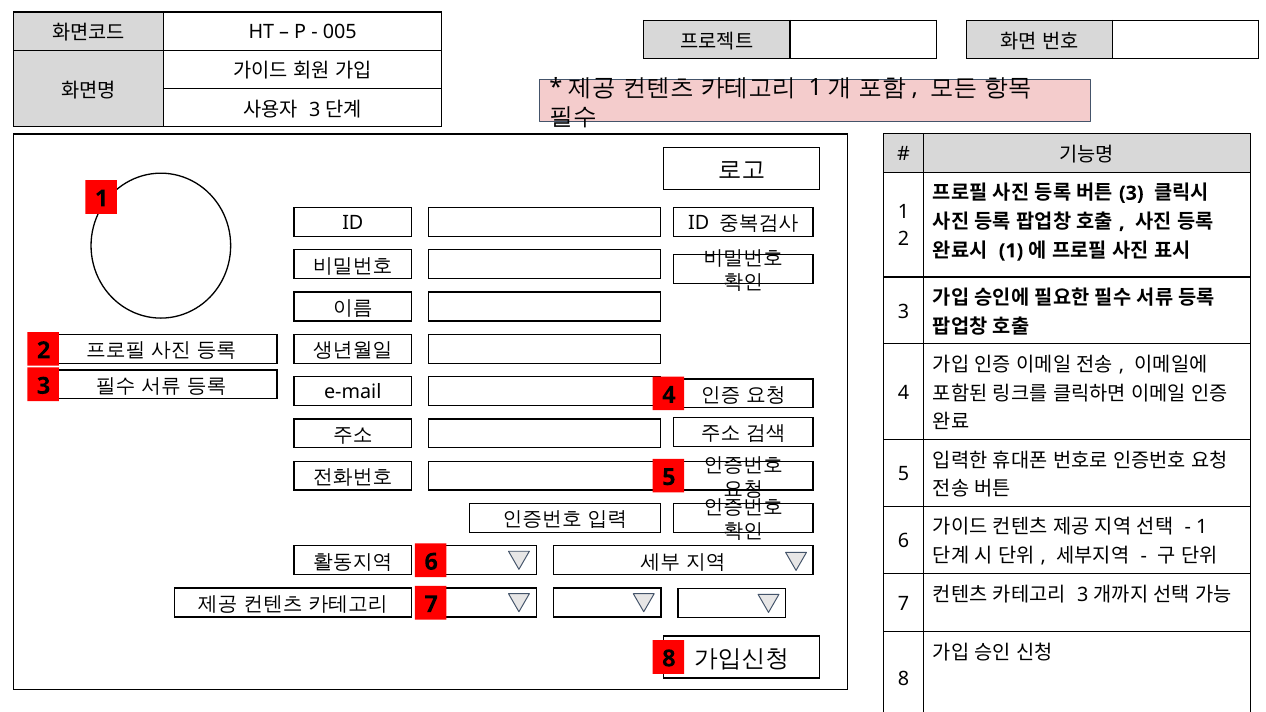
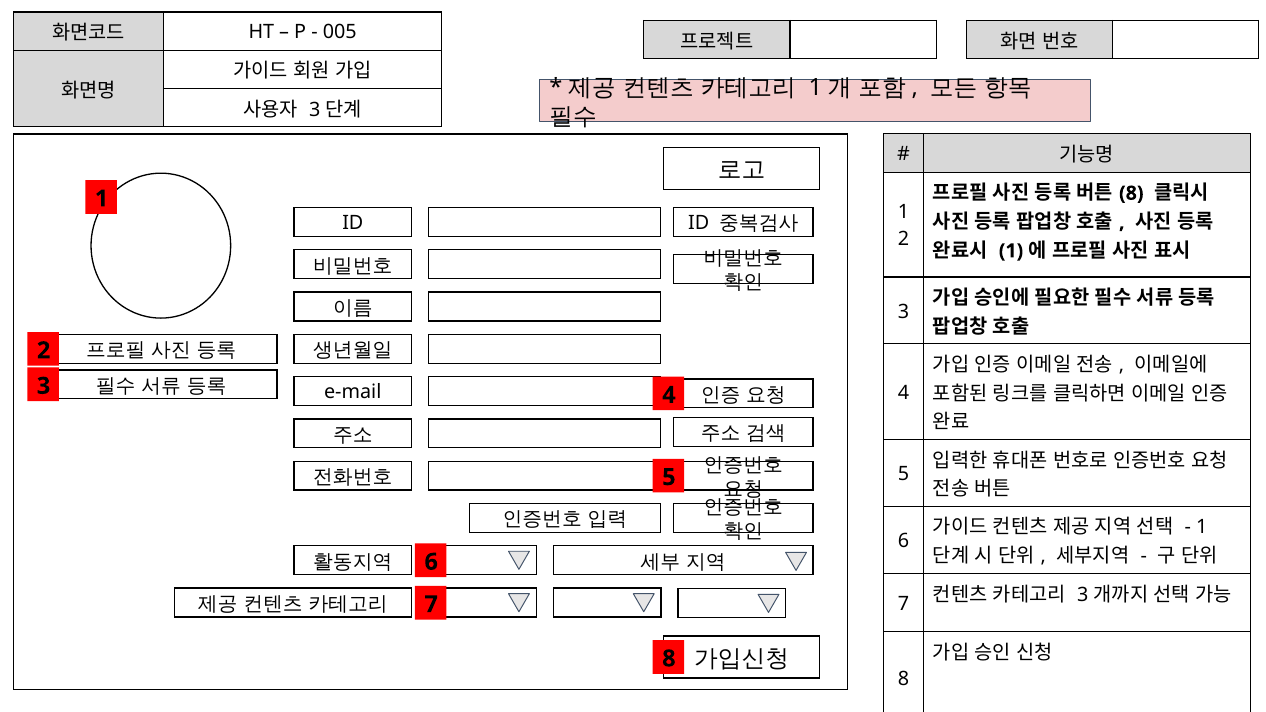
3: 3 -> 8 (1131, 193)
